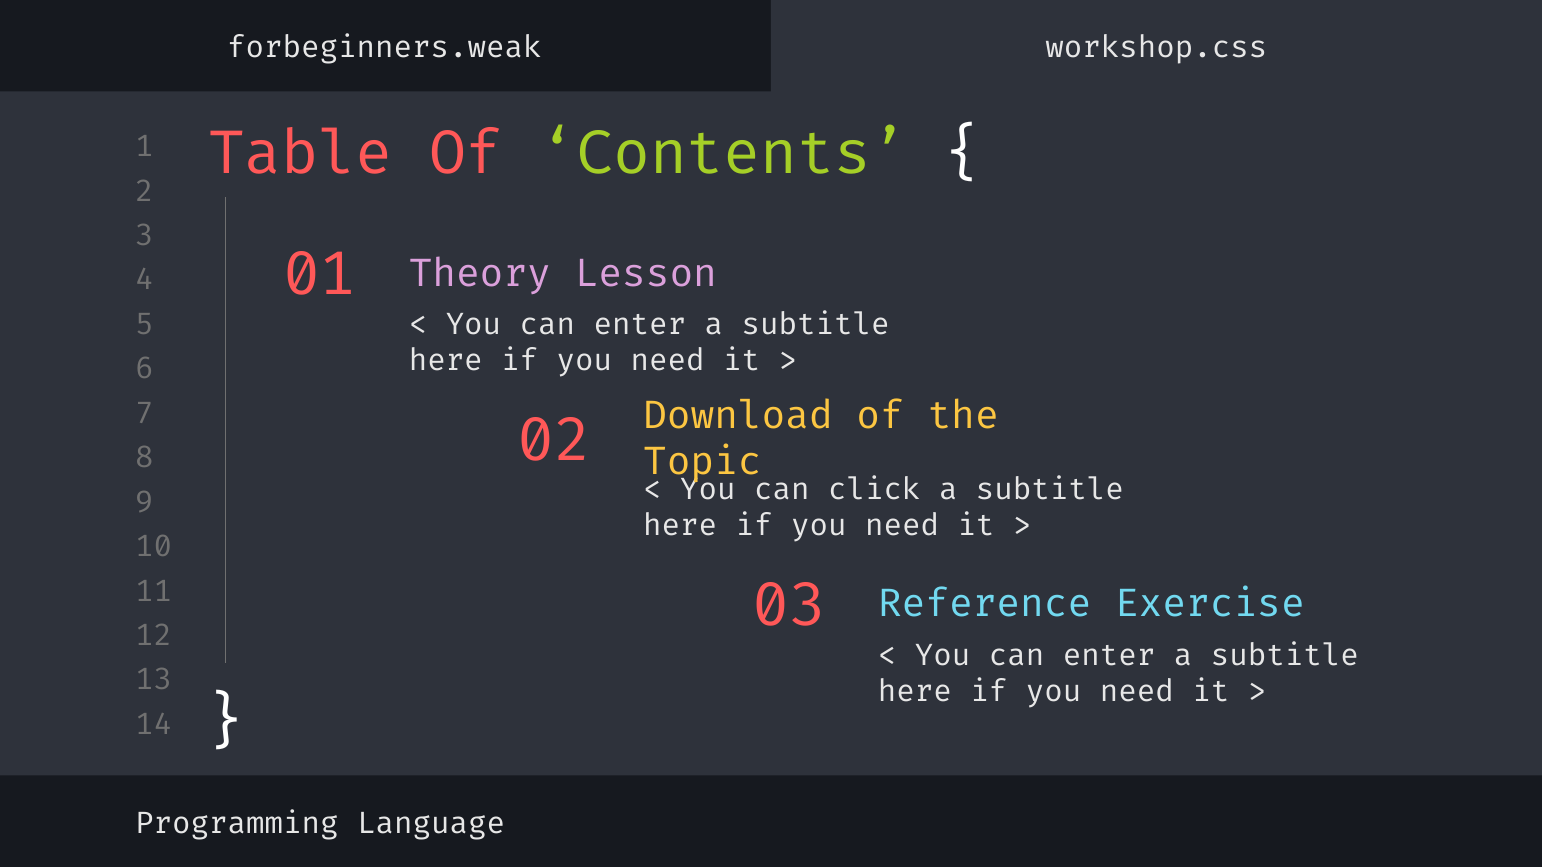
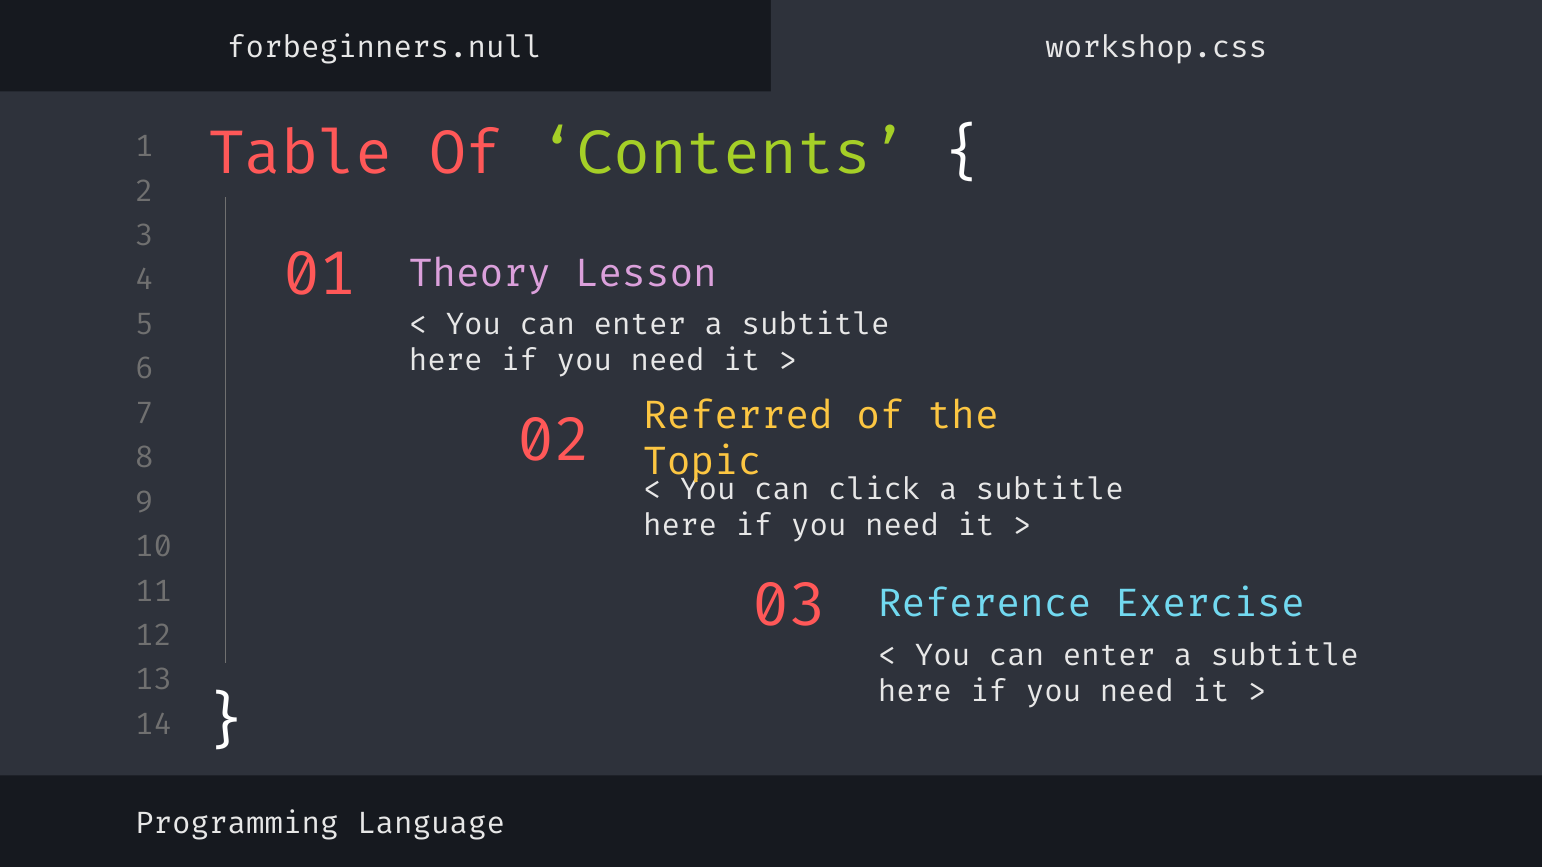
forbeginners.weak: forbeginners.weak -> forbeginners.null (384, 48)
Download: Download -> Referred (738, 416)
